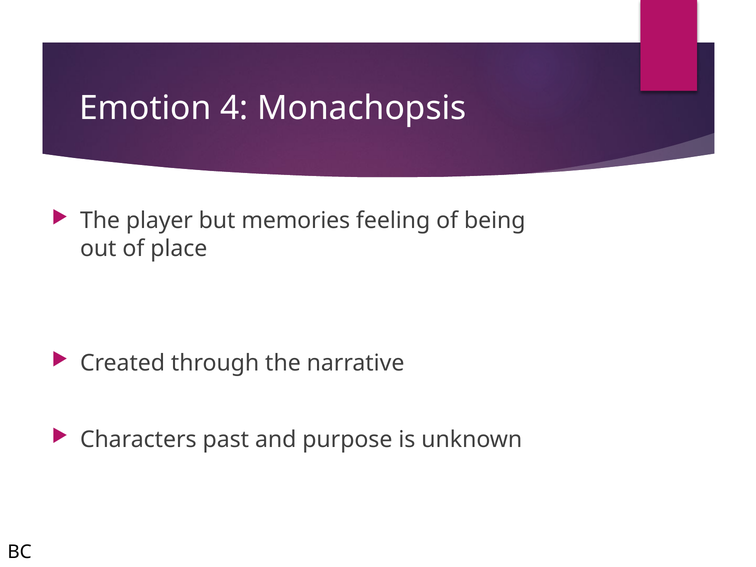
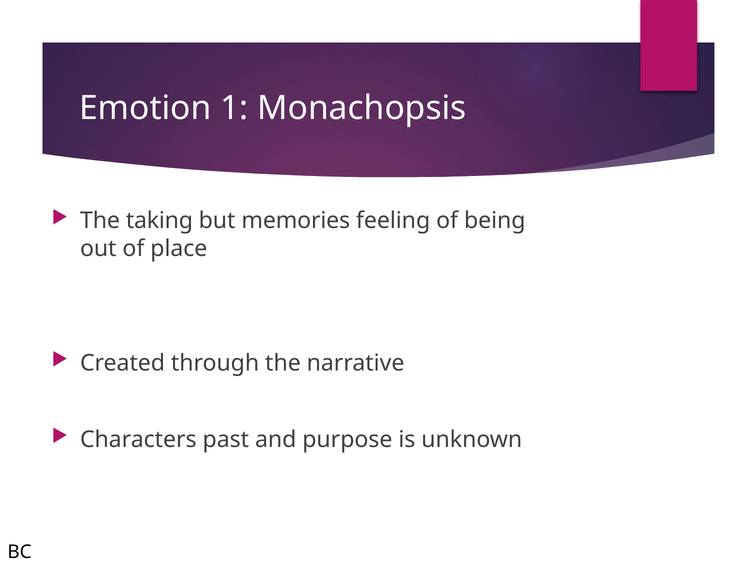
4: 4 -> 1 (234, 108)
player: player -> taking (159, 221)
